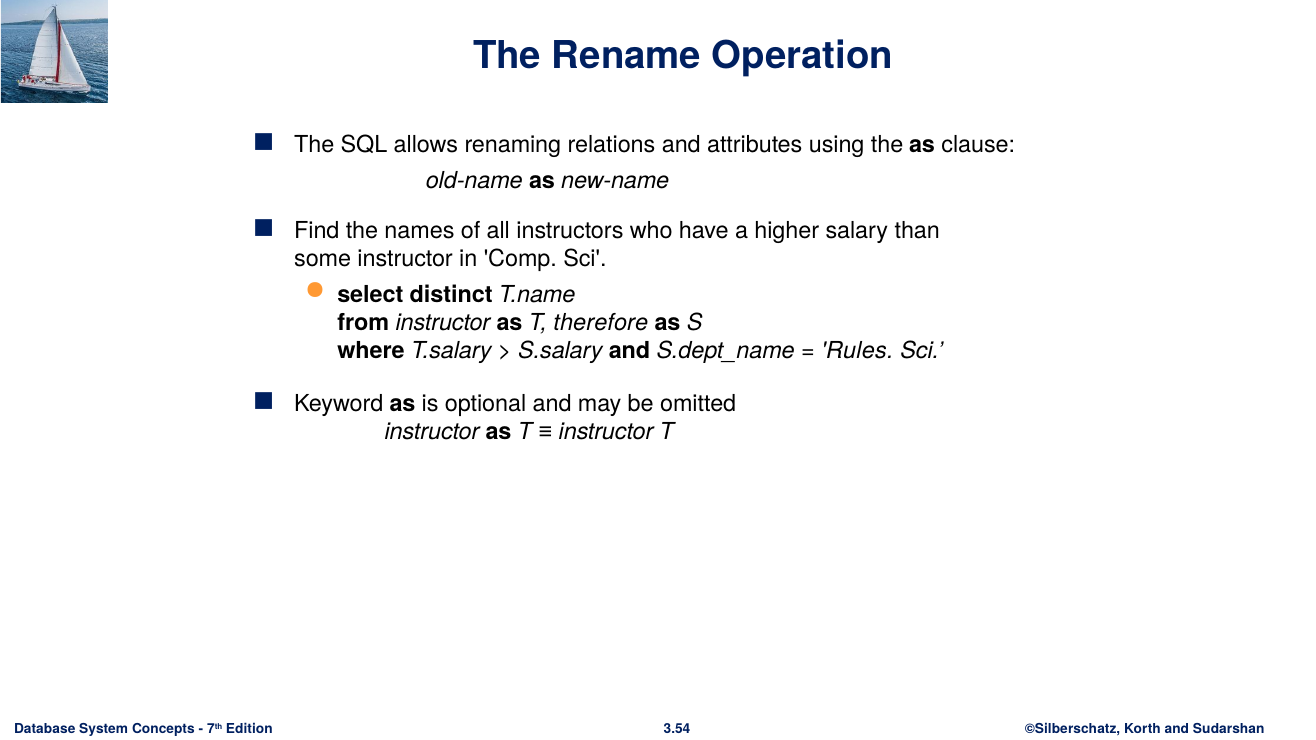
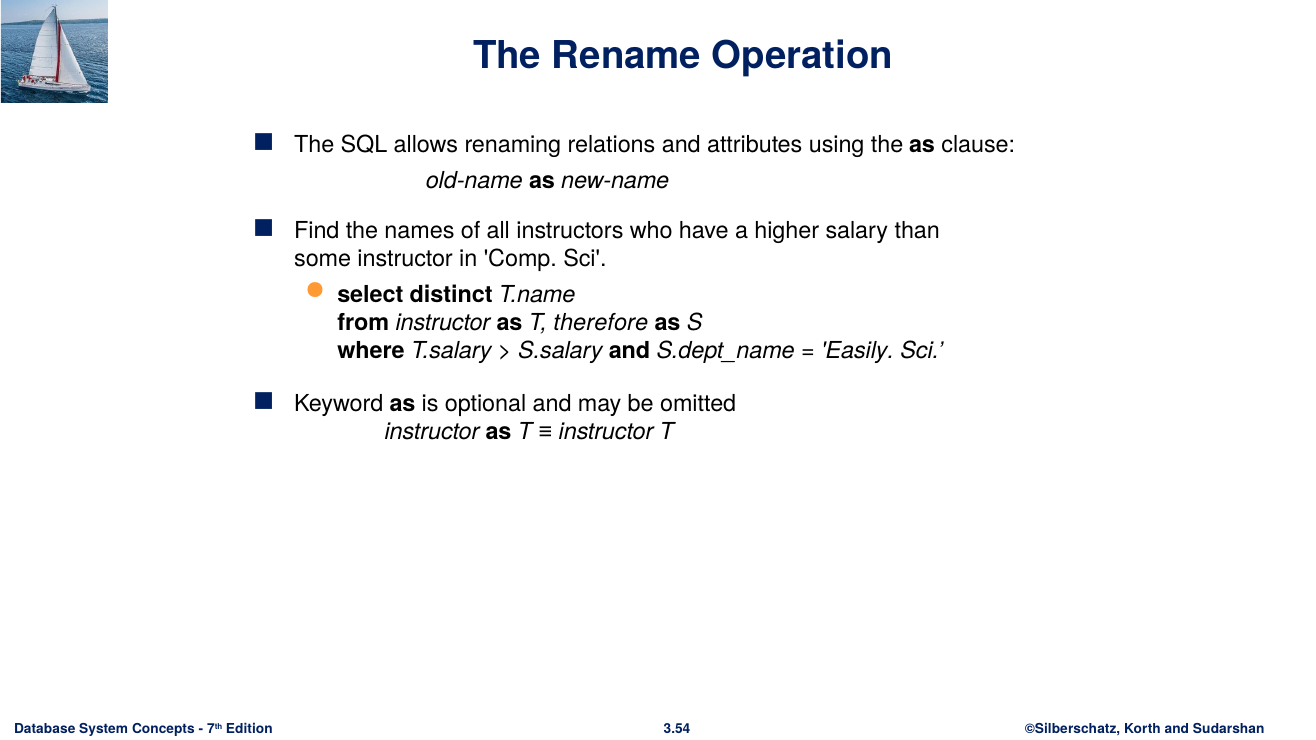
Rules: Rules -> Easily (858, 351)
